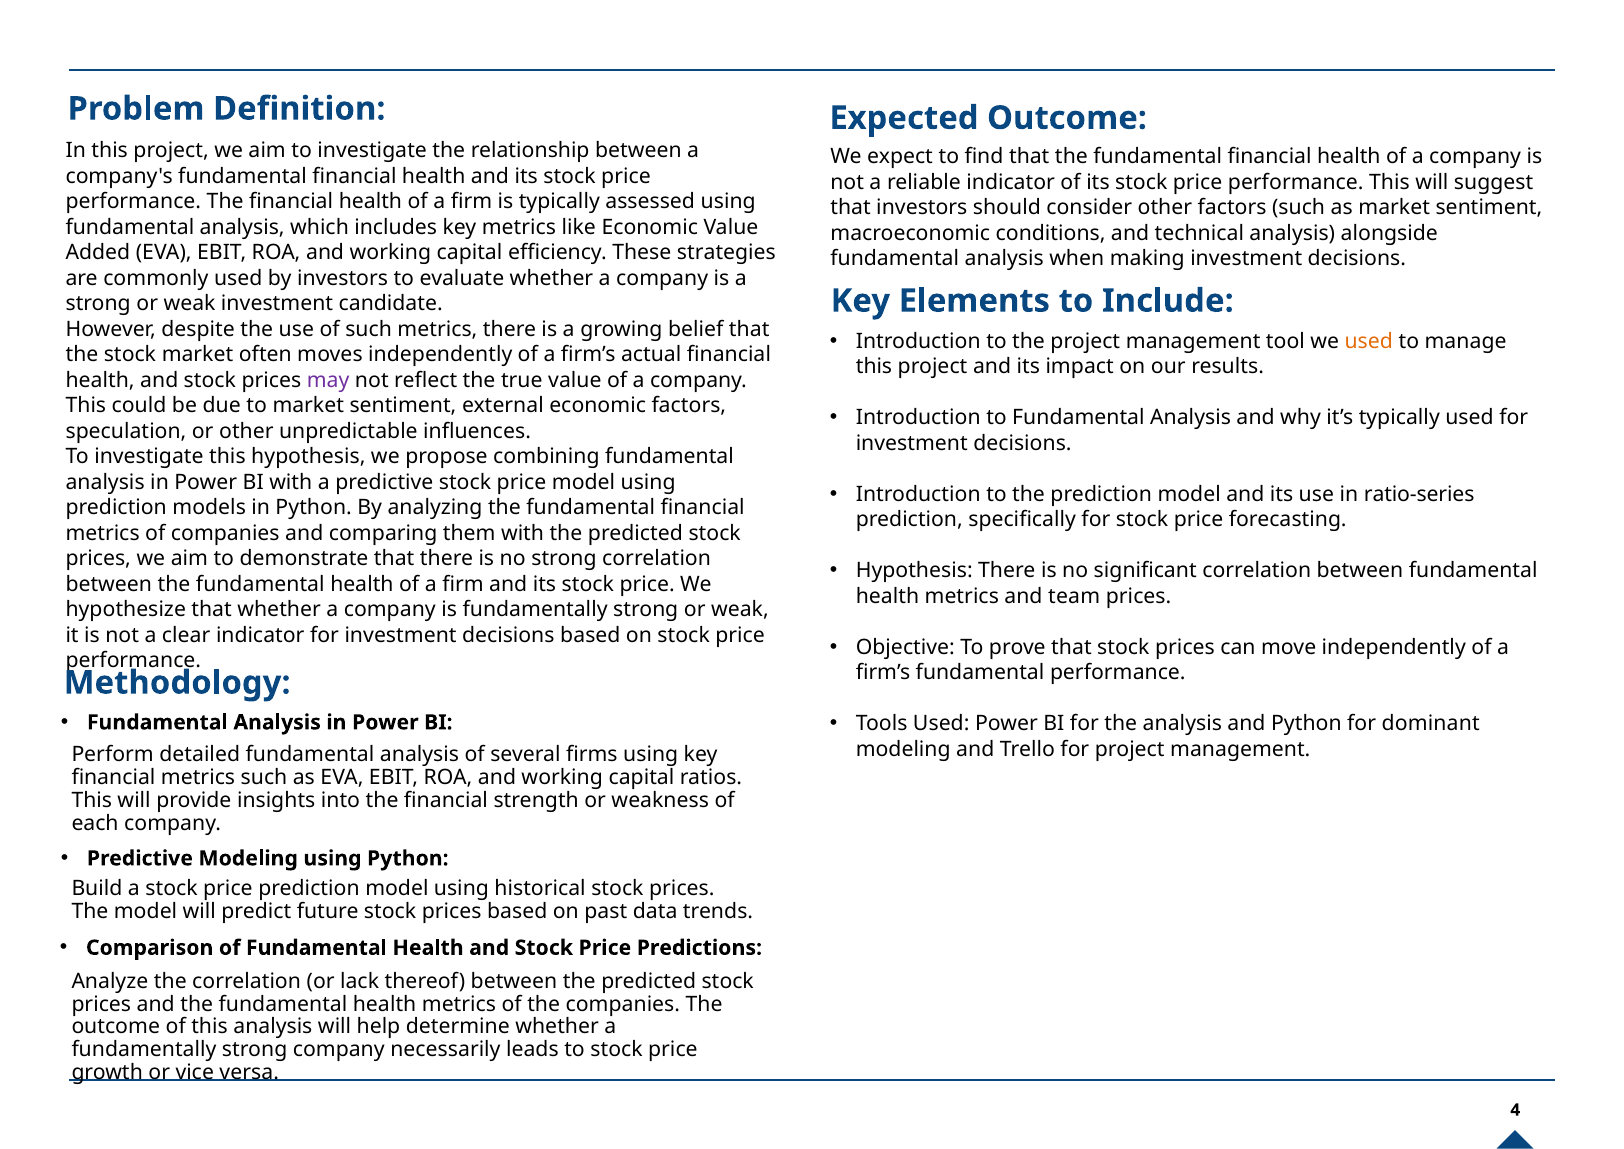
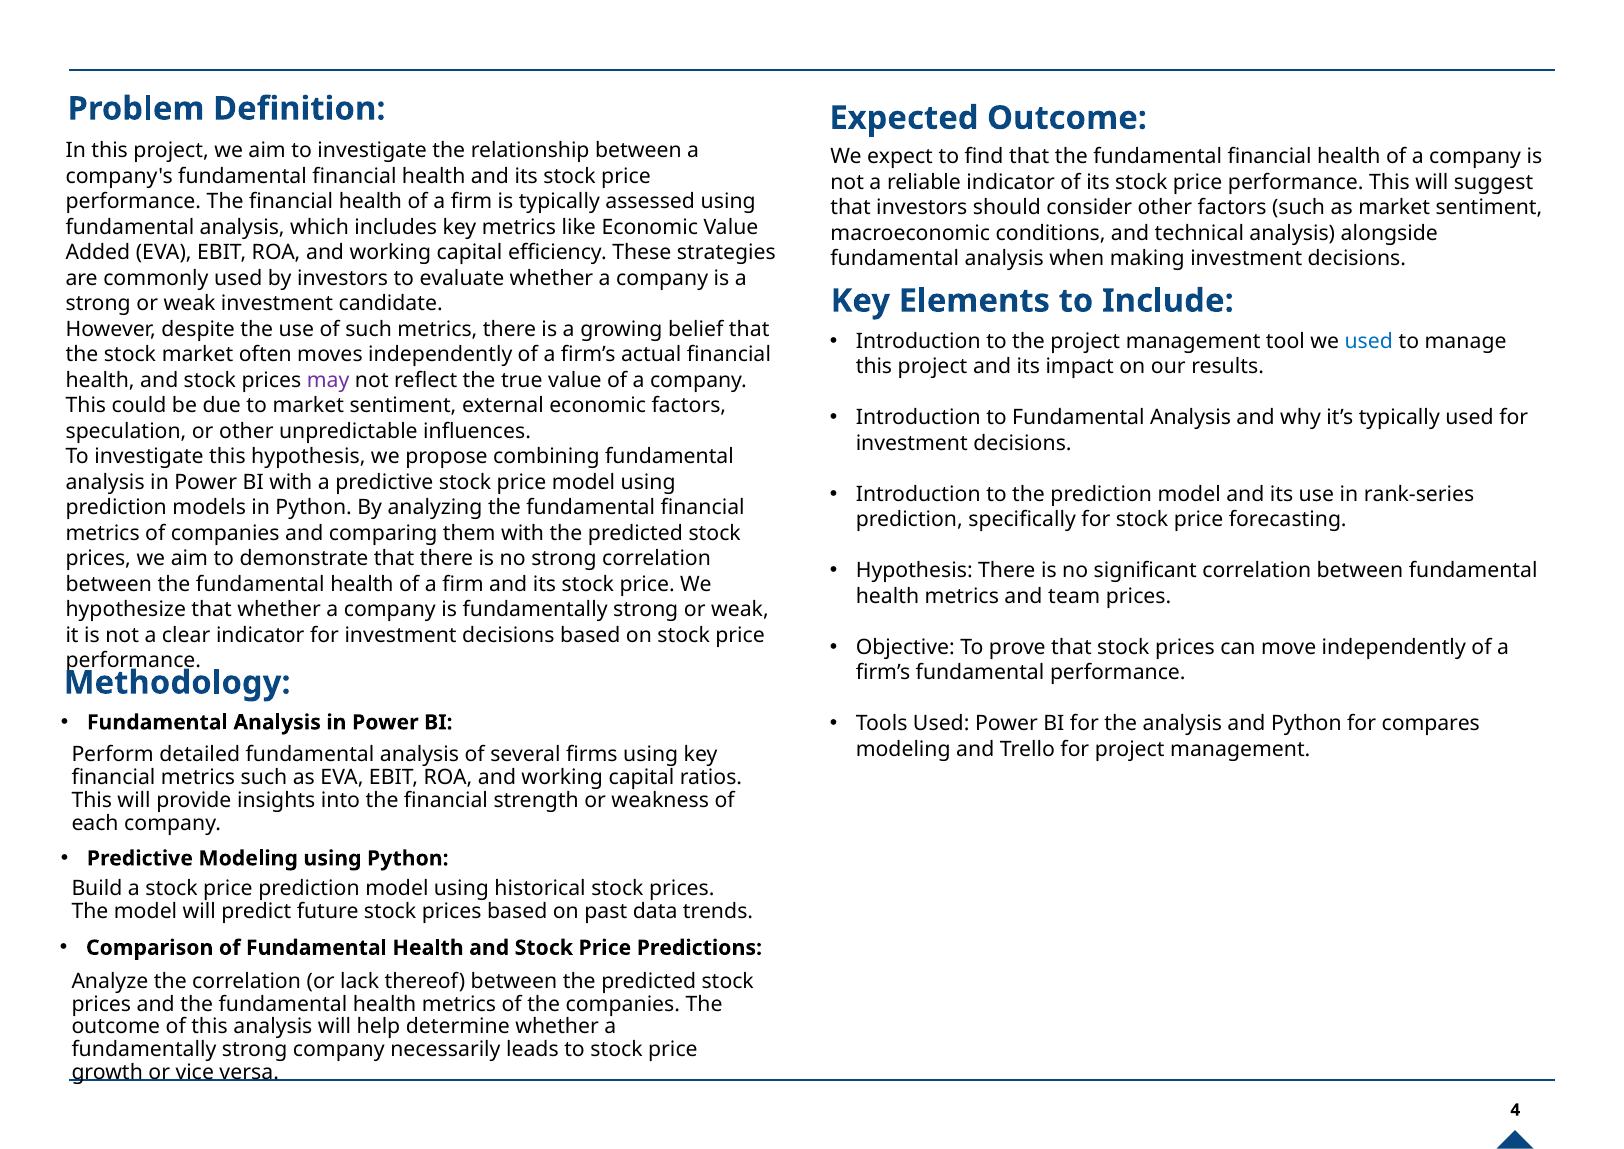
used colour: orange -> blue (1369, 341)
ratio-series: ratio-series -> rank-series (1419, 494)
dominant: dominant -> compares (1431, 724)
